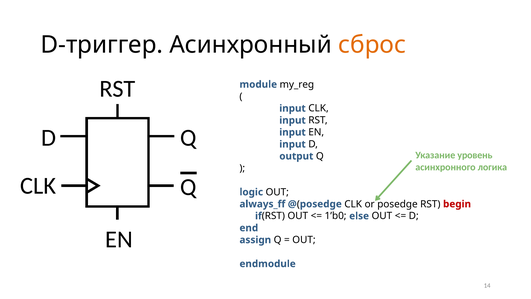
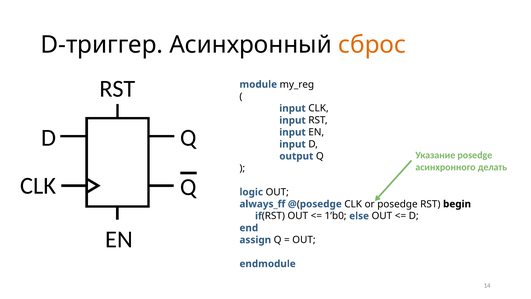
Указание уровень: уровень -> posedge (475, 155)
логика: логика -> делать (492, 167)
begin colour: red -> black (457, 204)
